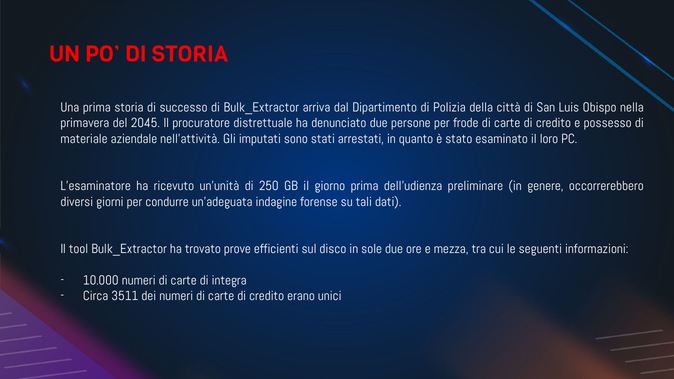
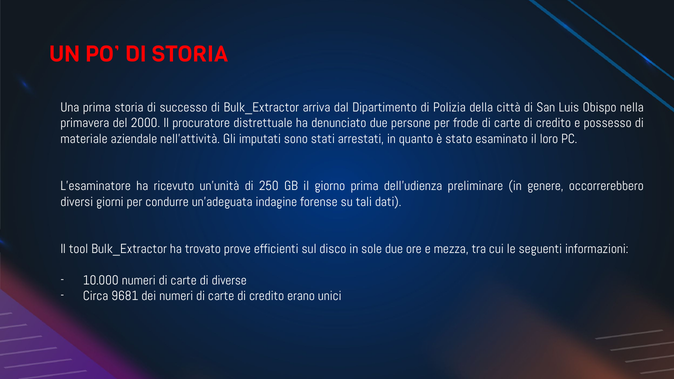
2045: 2045 -> 2000 (146, 123)
integra: integra -> diverse (229, 281)
3511: 3511 -> 9681 (125, 296)
